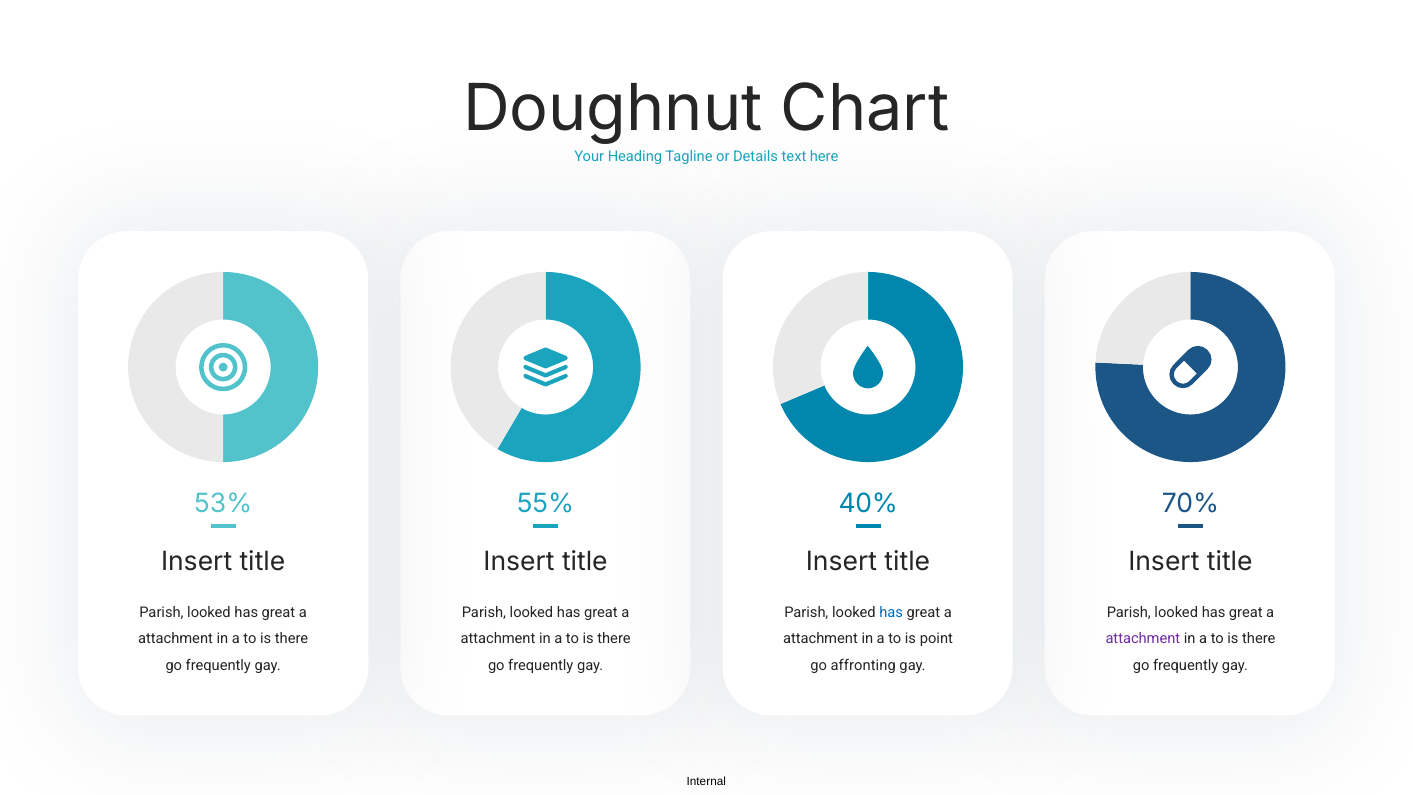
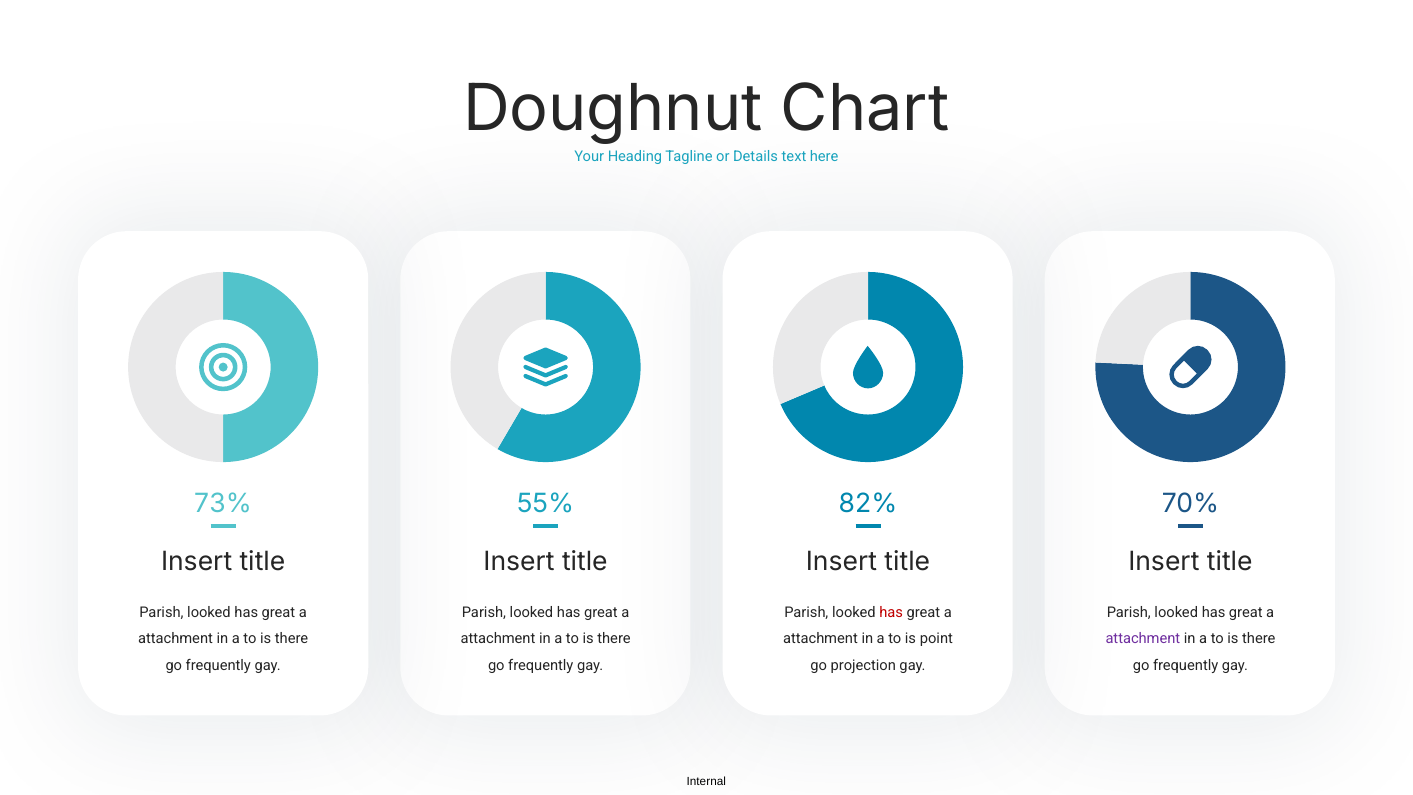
53%: 53% -> 73% (223, 504)
40%: 40% -> 82% (868, 504)
has colour: blue -> red (891, 612)
affronting: affronting -> projection (863, 665)
